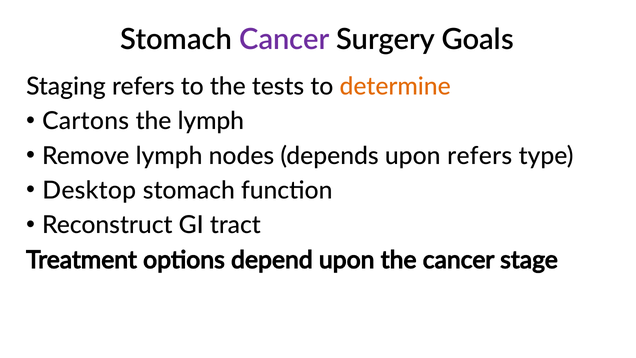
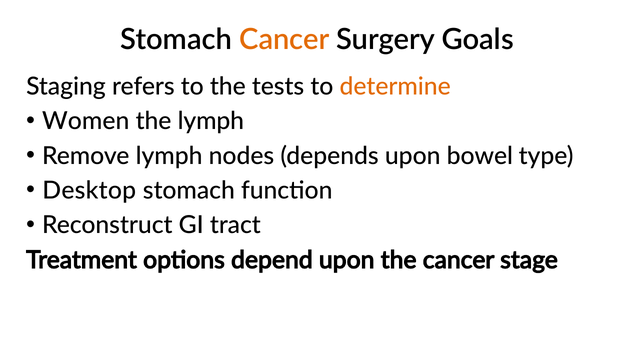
Cancer colour: purple -> orange (284, 39)
Cartons: Cartons -> Women (86, 121)
upon refers: refers -> bowel (480, 156)
